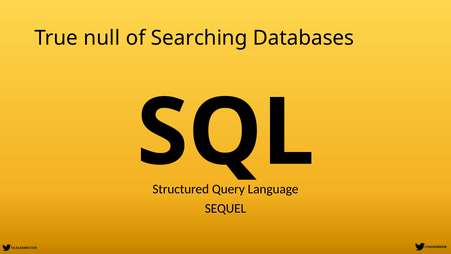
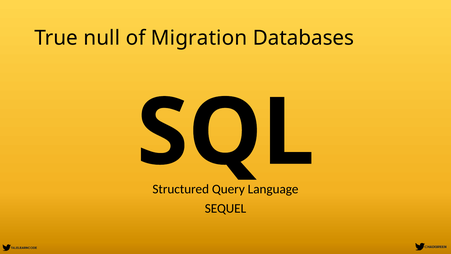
Searching: Searching -> Migration (199, 38)
